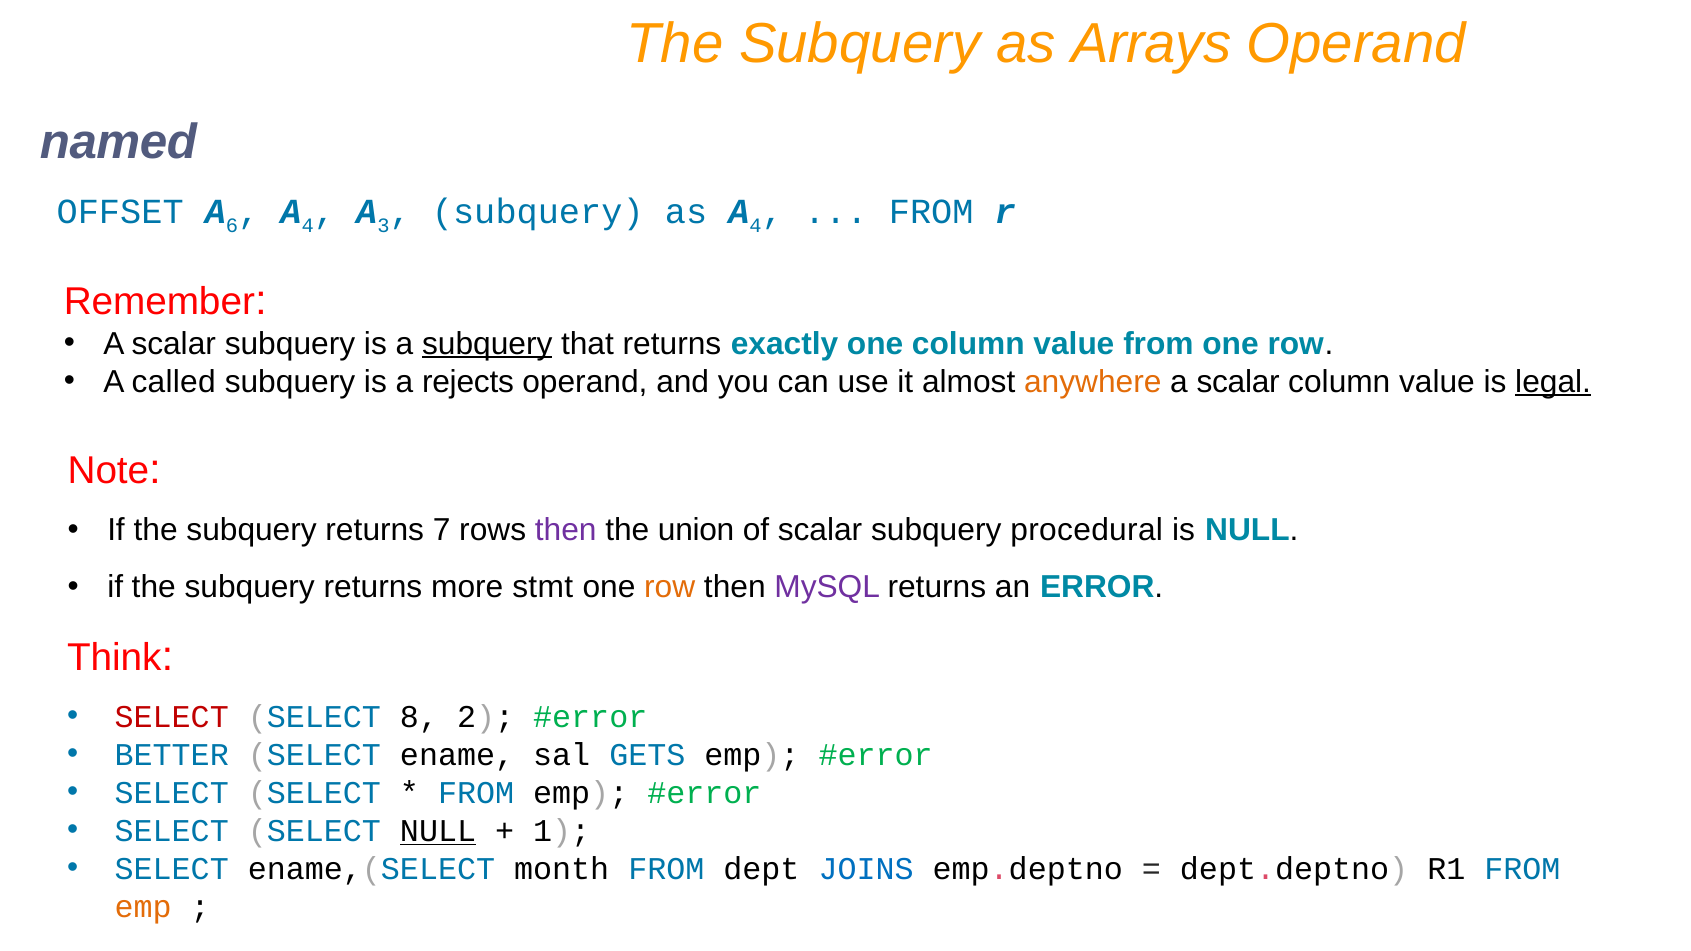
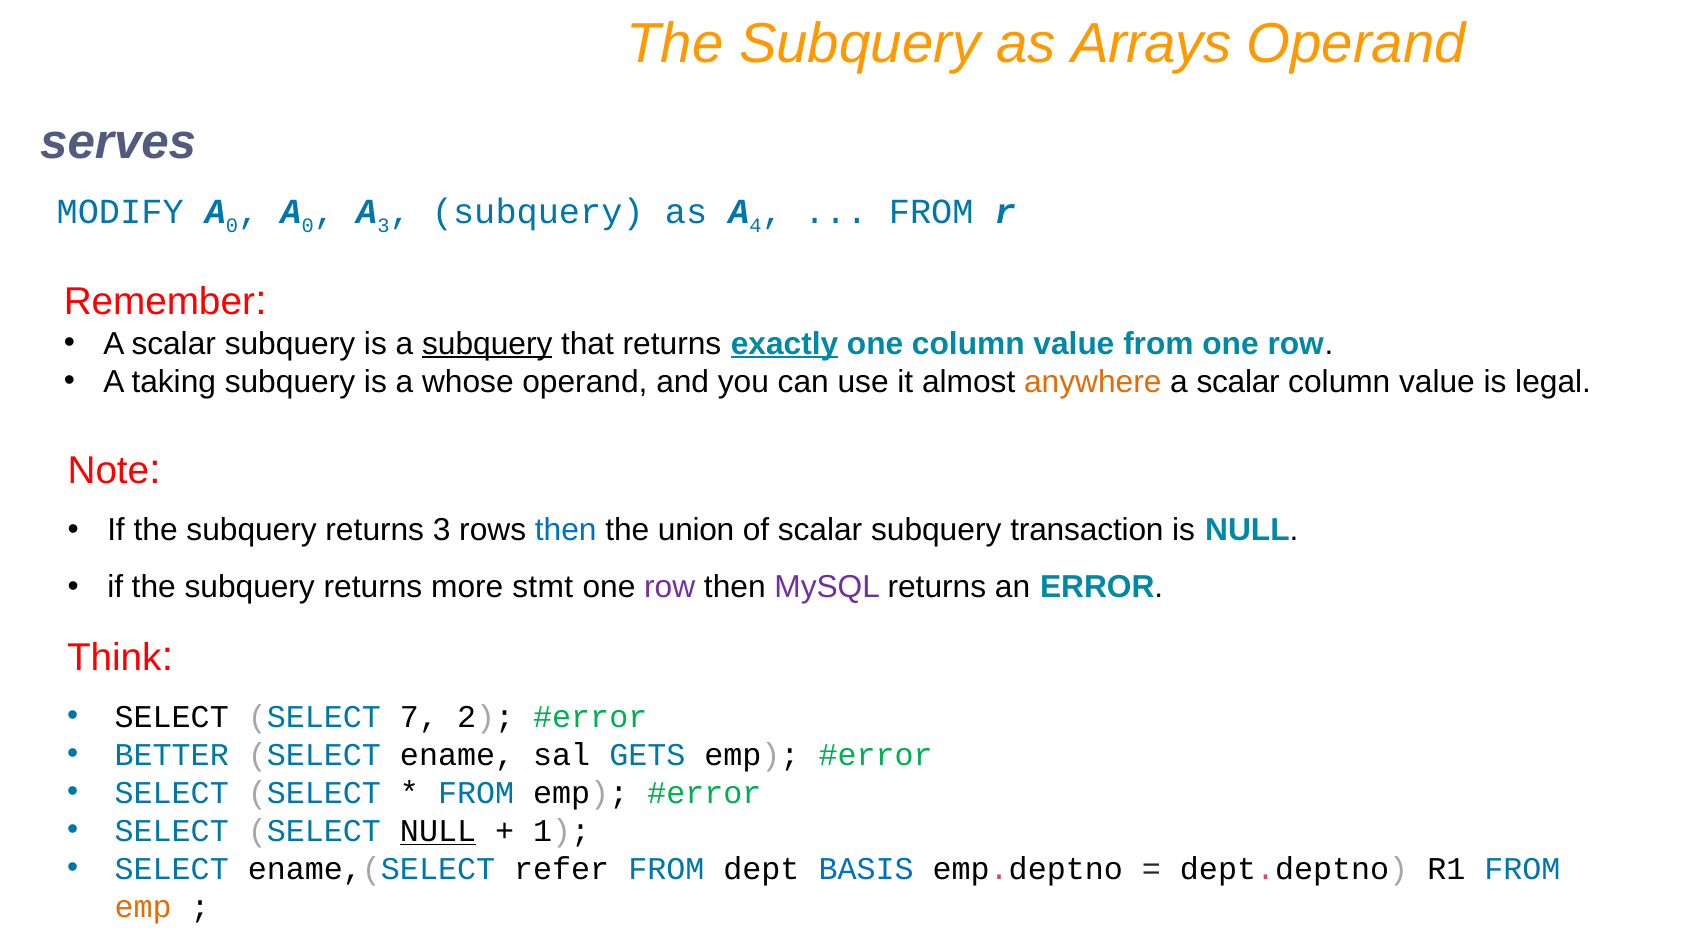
named: named -> serves (118, 143)
OFFSET: OFFSET -> MODIFY (120, 212)
6: 6 -> 0 (232, 226)
4: 4 -> 0 (308, 226)
exactly underline: none -> present (785, 344)
called: called -> taking (174, 382)
rejects: rejects -> whose (468, 382)
legal underline: present -> none (1553, 382)
returns 7: 7 -> 3 (442, 530)
then colour: purple -> blue (566, 530)
procedural: procedural -> transaction (1087, 530)
row colour: orange -> purple (670, 588)
SELECT colour: red -> black (172, 717)
8: 8 -> 7 (419, 717)
month: month -> refer (562, 869)
JOINS: JOINS -> BASIS (866, 869)
